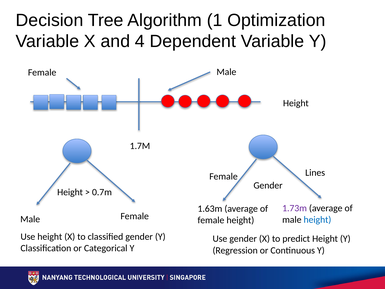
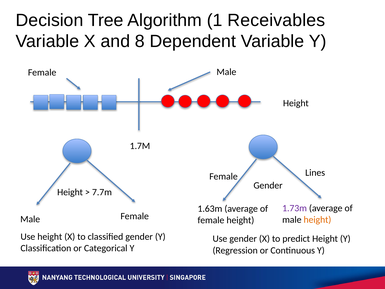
Optimization: Optimization -> Receivables (276, 20)
4: 4 -> 8 (140, 41)
0.7m: 0.7m -> 7.7m (102, 192)
height colour: blue -> orange (317, 219)
